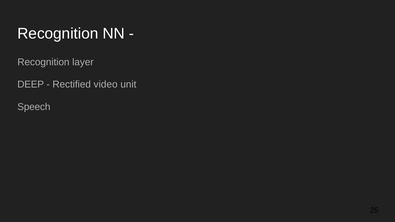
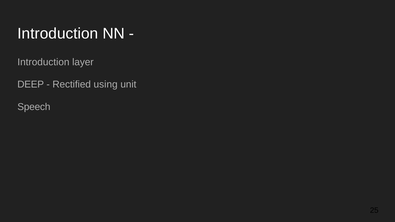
Recognition: Recognition -> Introduction (58, 33)
Recognition: Recognition -> Introduction (43, 62)
video: video -> using (106, 85)
